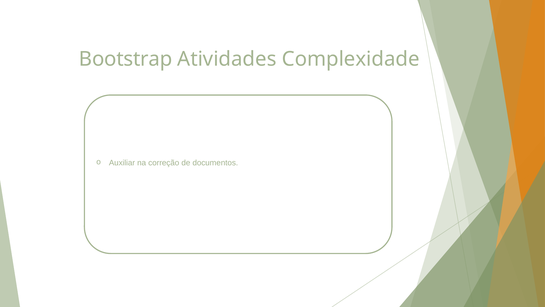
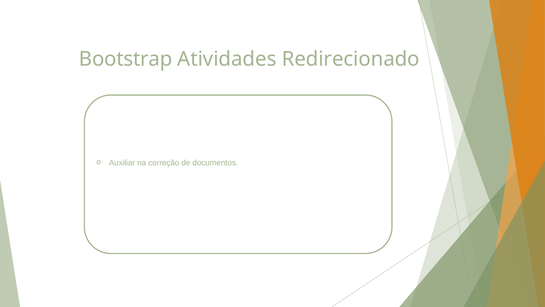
Complexidade: Complexidade -> Redirecionado (351, 59)
